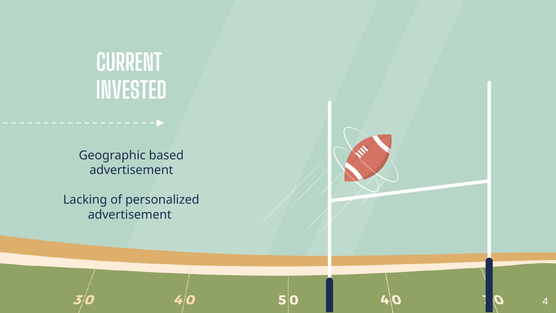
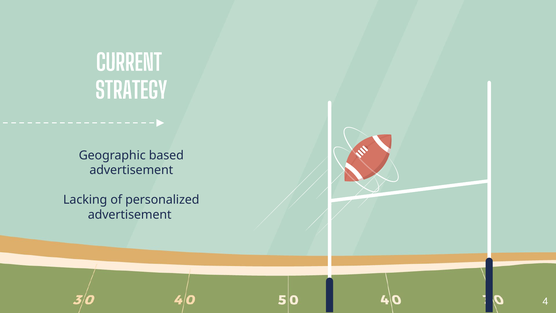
INVESTED: INVESTED -> STRATEGY (131, 91)
